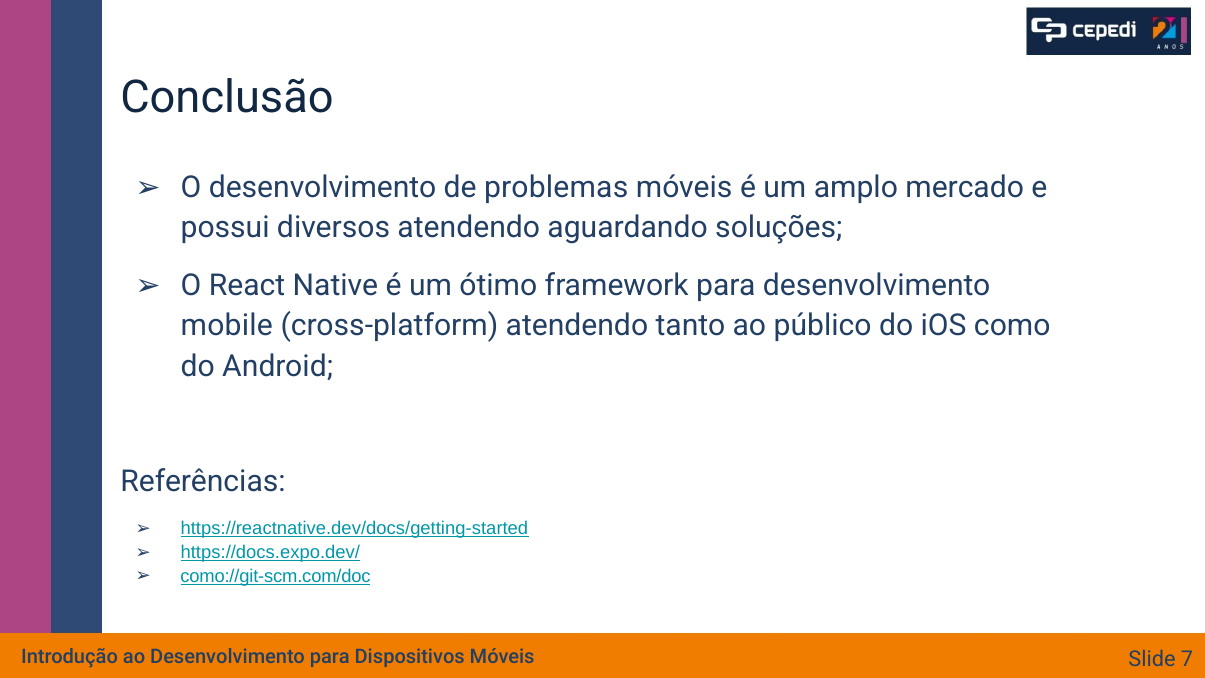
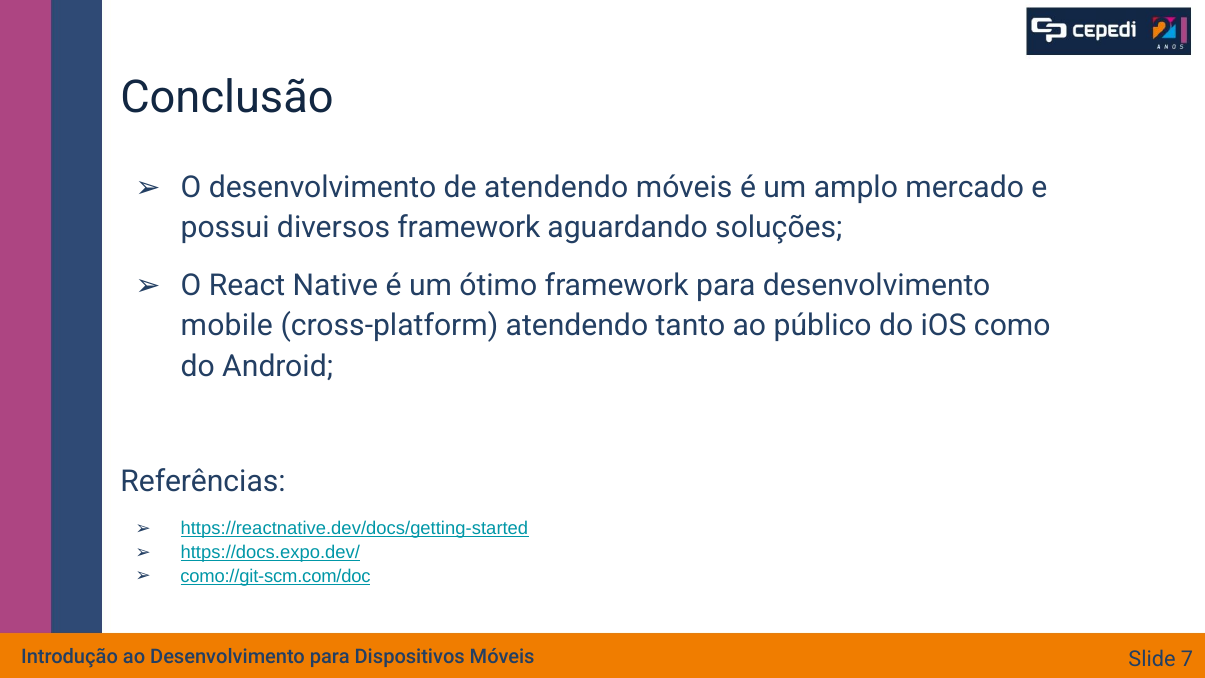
de problemas: problemas -> atendendo (556, 187)
diversos atendendo: atendendo -> framework (469, 228)
